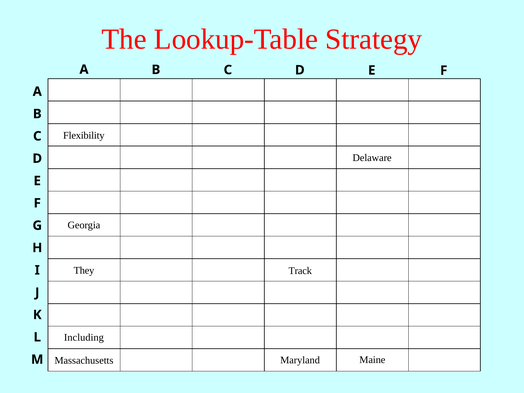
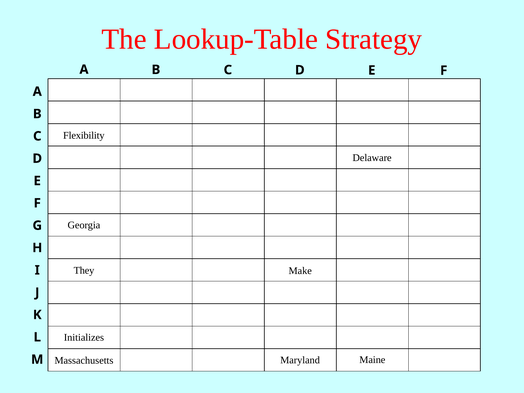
Track: Track -> Make (300, 271)
Including: Including -> Initializes (84, 338)
